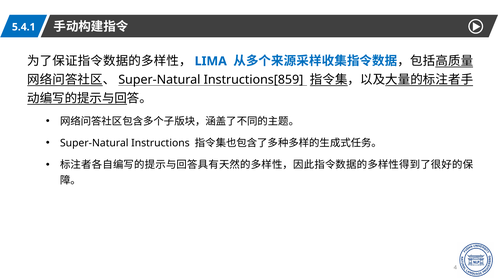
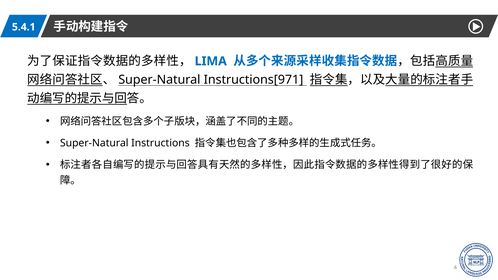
Instructions[859: Instructions[859 -> Instructions[971 (254, 80)
